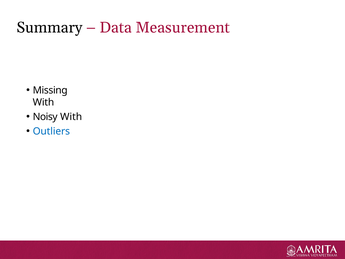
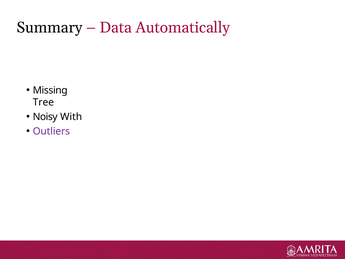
Measurement: Measurement -> Automatically (183, 27)
With: With -> Tree (43, 102)
Outliers colour: blue -> purple (51, 131)
